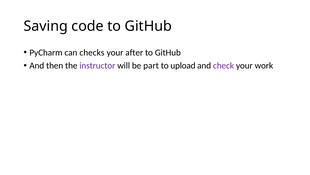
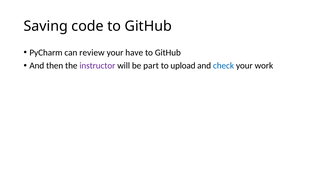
checks: checks -> review (92, 52)
after: after -> have (134, 52)
check colour: purple -> blue (224, 65)
